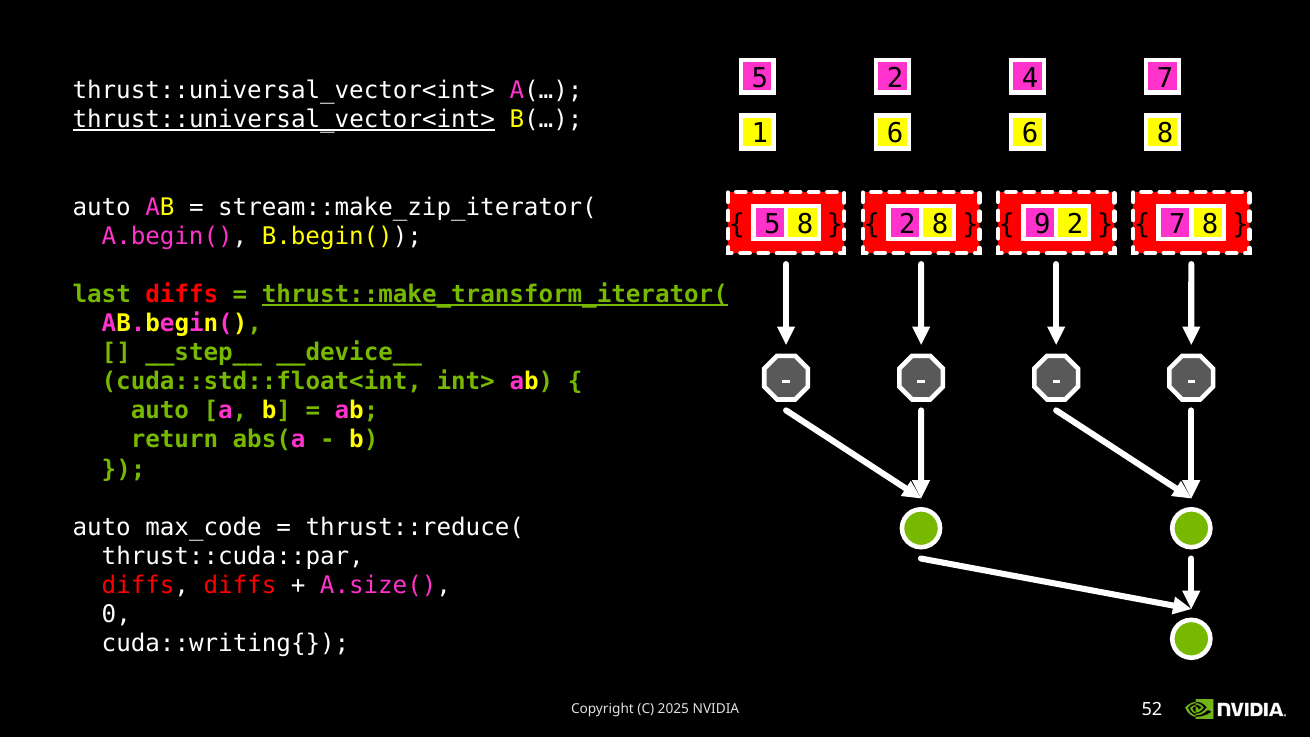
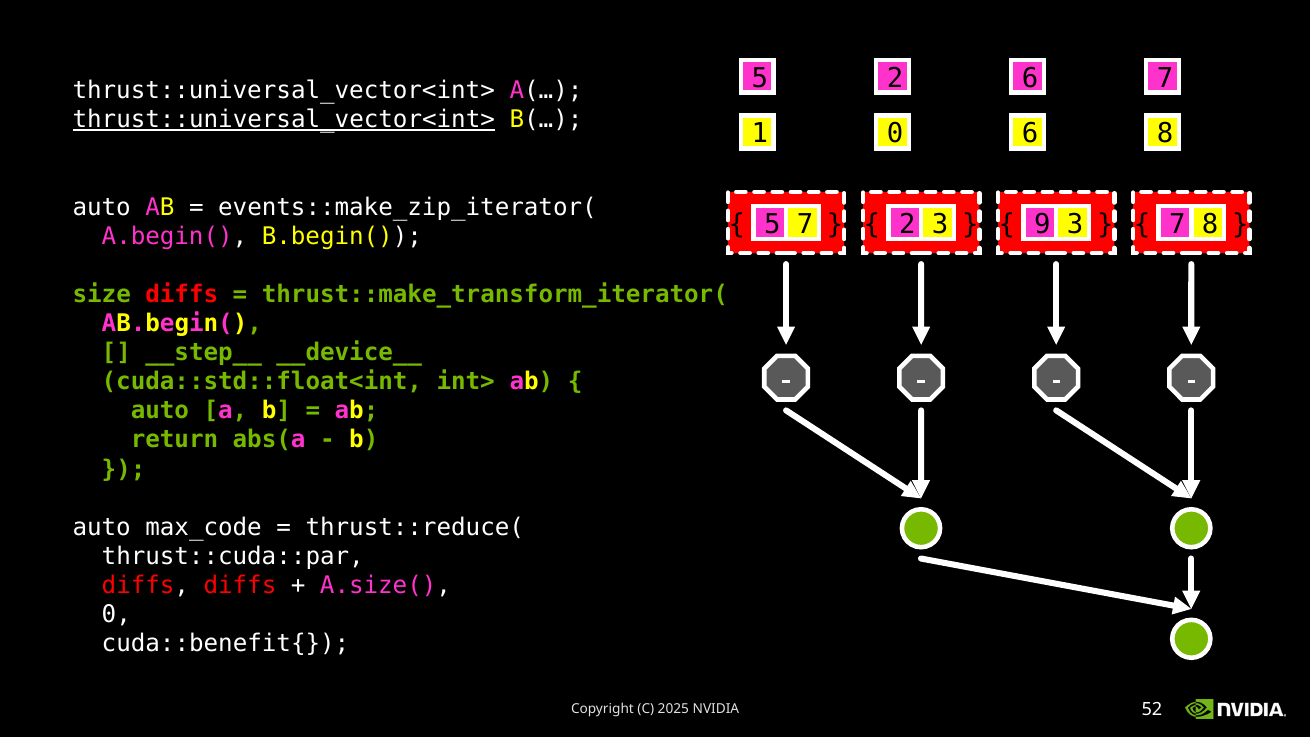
2 4: 4 -> 6 (1030, 78)
1 6: 6 -> 0 (895, 134)
stream::make_zip_iterator(: stream::make_zip_iterator( -> events::make_zip_iterator( (407, 207)
5 8: 8 -> 7 (805, 224)
2 8: 8 -> 3 (940, 224)
9 2: 2 -> 3 (1075, 224)
last: last -> size (102, 294)
thrust::make_transform_iterator( underline: present -> none (495, 294)
cuda::writing{: cuda::writing{ -> cuda::benefit{ (225, 644)
